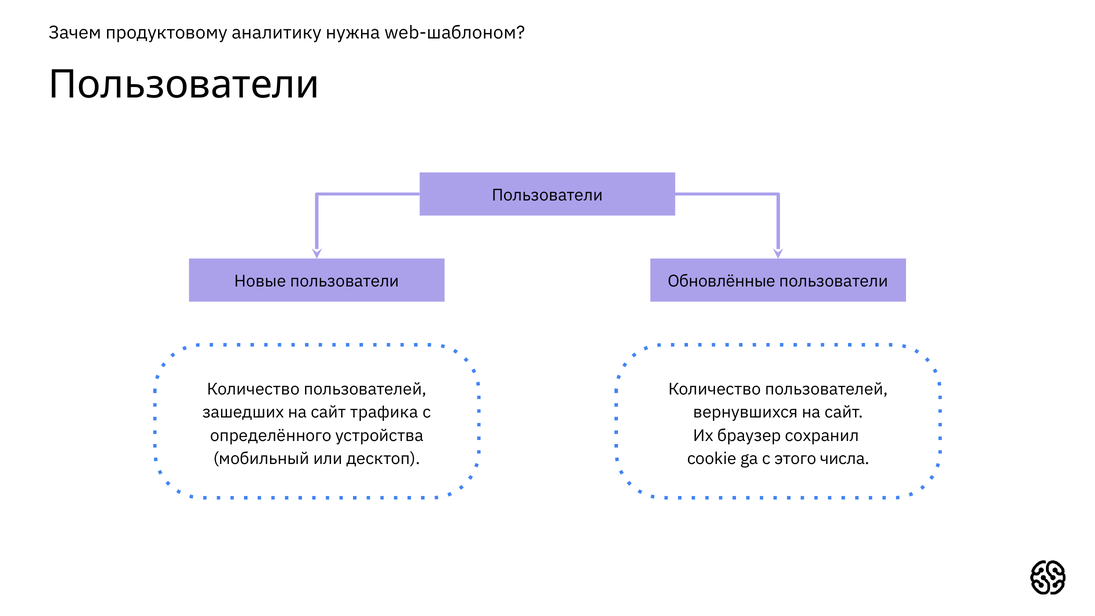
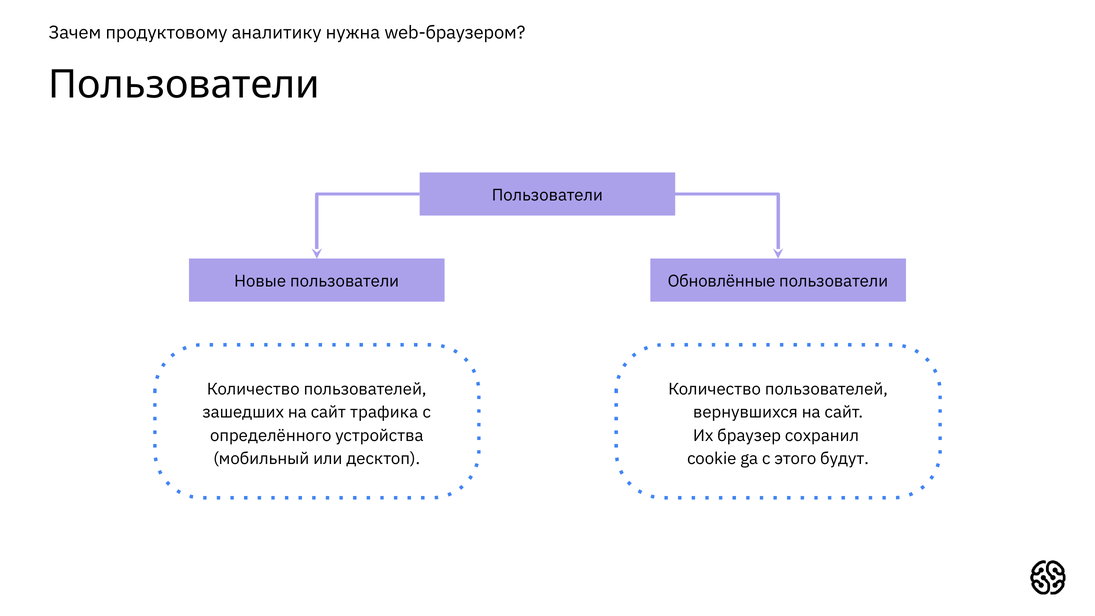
web-шаблоном: web-шаблоном -> web-браузером (455, 33)
числа: числа -> будут (845, 459)
